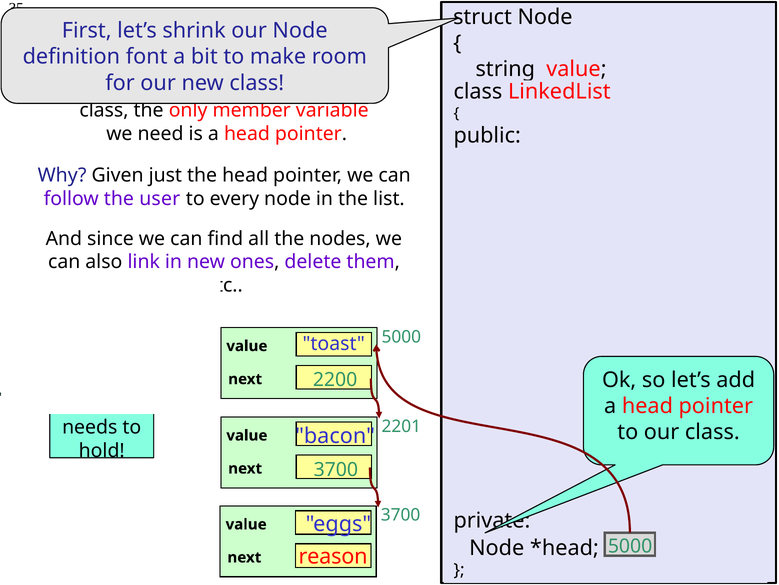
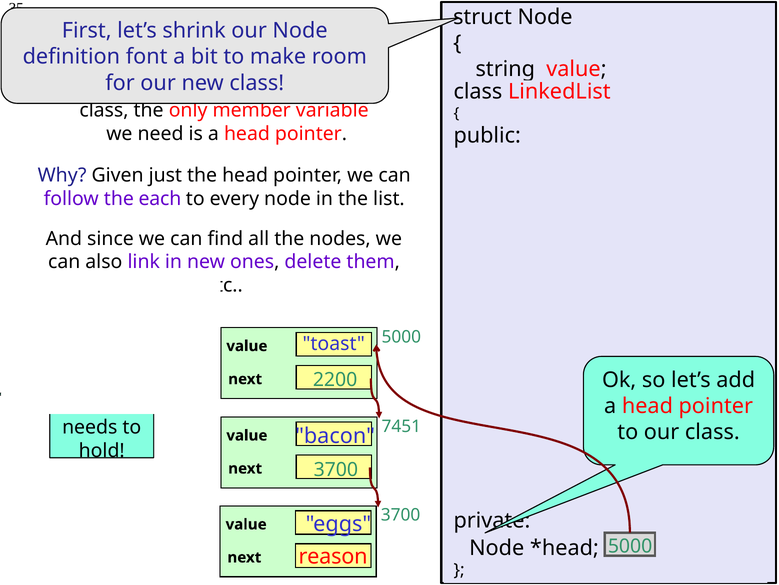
user: user -> each (160, 198)
2201: 2201 -> 7451 (401, 426)
